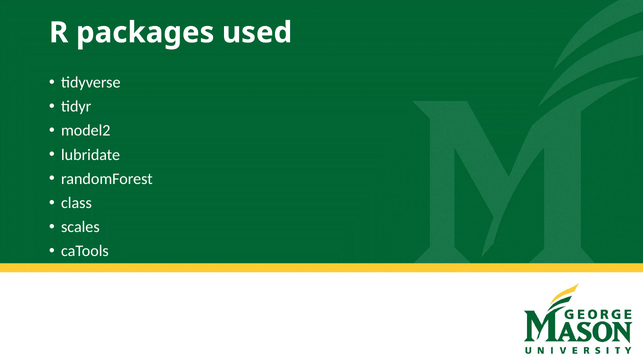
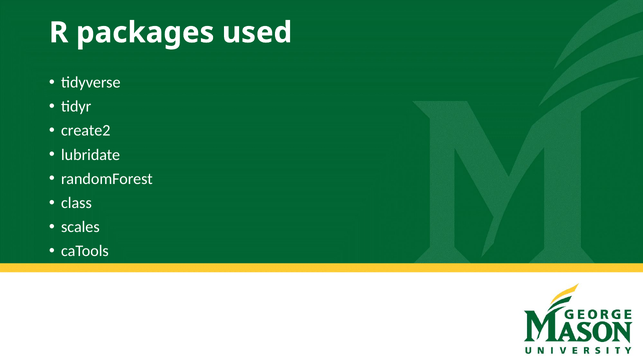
model2: model2 -> create2 (86, 131)
